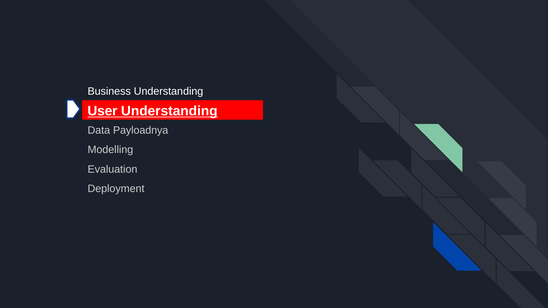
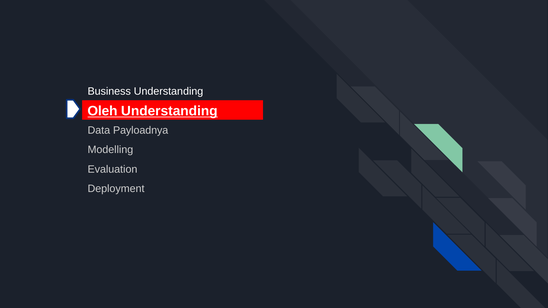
User: User -> Oleh (102, 111)
